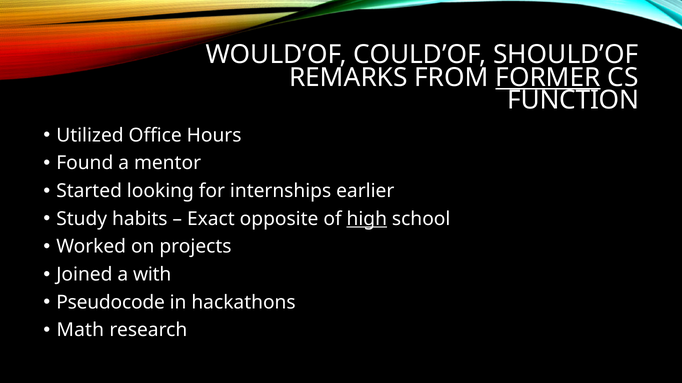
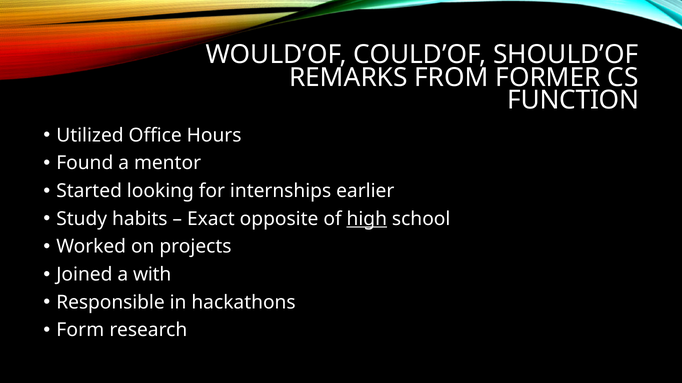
FORMER underline: present -> none (548, 77)
Pseudocode: Pseudocode -> Responsible (110, 303)
Math: Math -> Form (80, 331)
